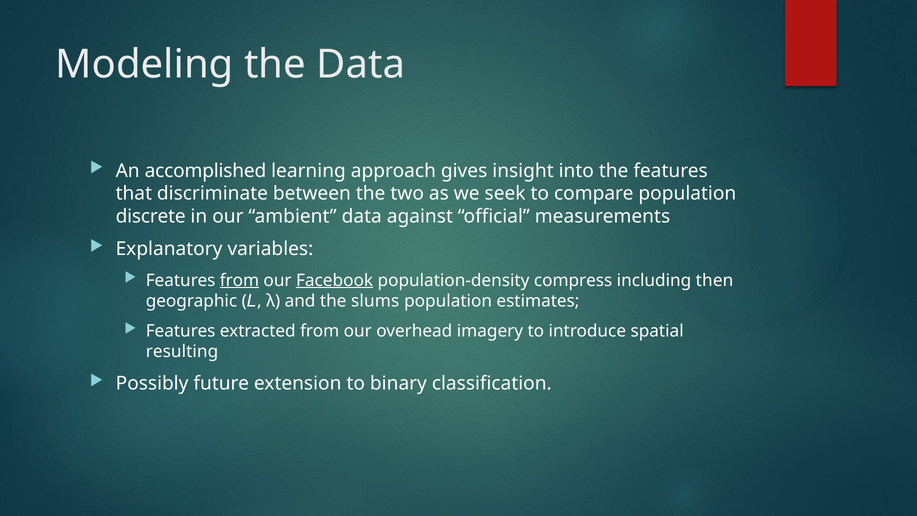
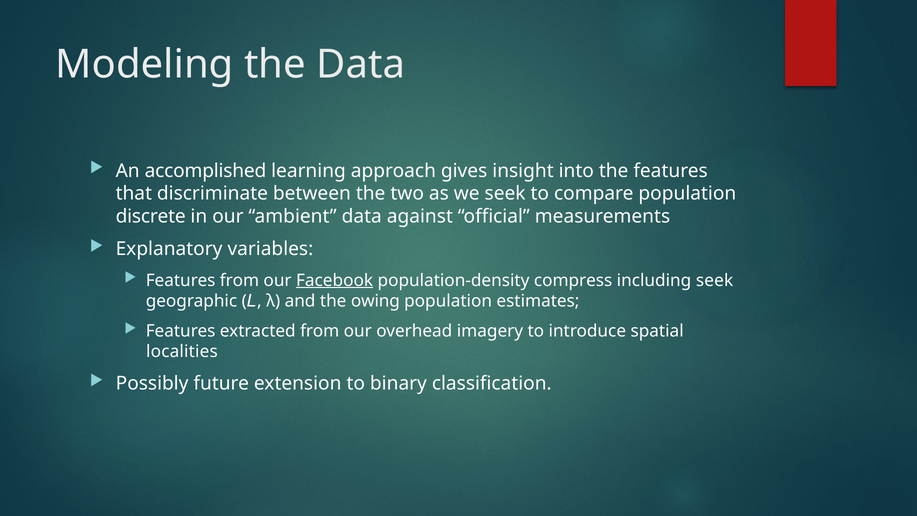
from underline: present -> none (239, 280)
including then: then -> seek (715, 280)
slums: slums -> owing (375, 301)
resulting: resulting -> localities (182, 352)
